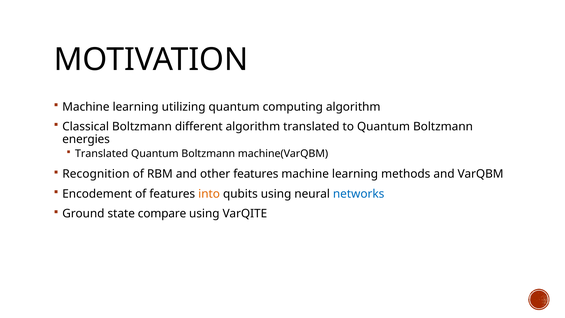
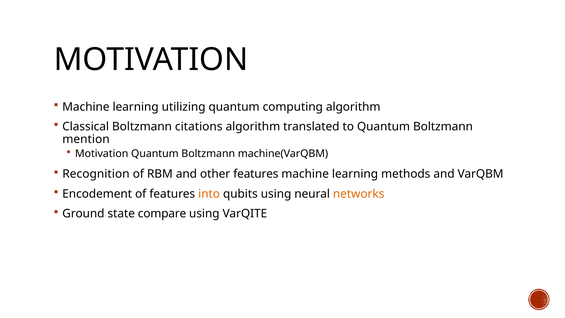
different: different -> citations (199, 126)
energies: energies -> mention (86, 139)
Translated: Translated -> Motivation (102, 154)
networks colour: blue -> orange (359, 194)
